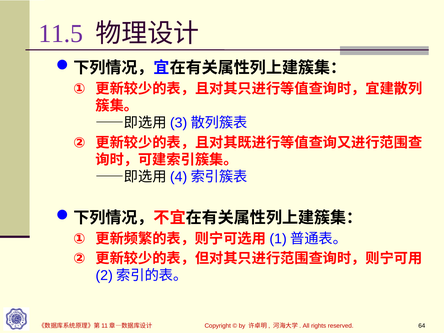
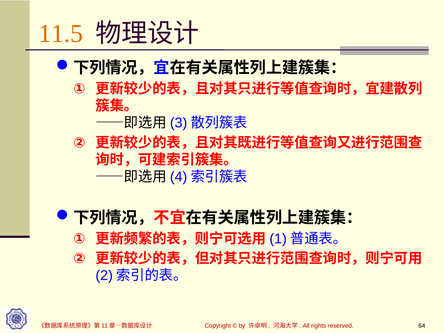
11.5 colour: purple -> orange (61, 34)
